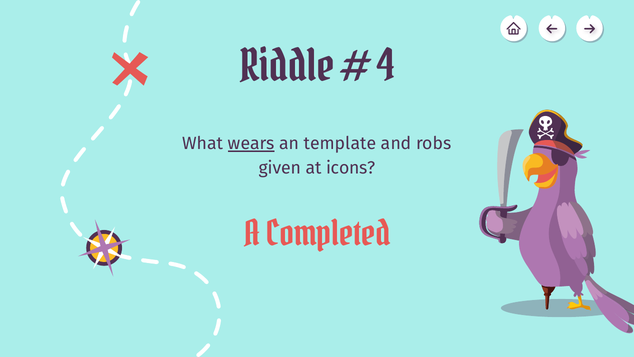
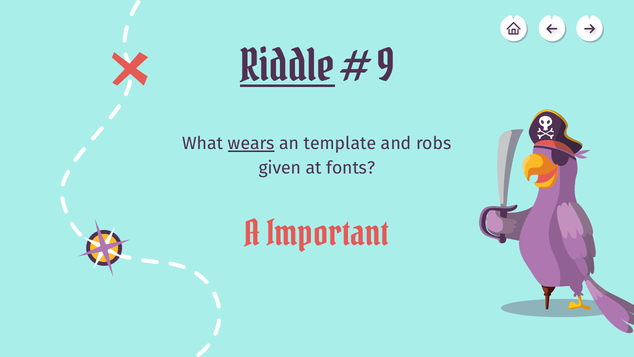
Riddle underline: none -> present (287, 67)
4: 4 -> 9 (386, 67)
icons: icons -> fonts (351, 168)
Completed: Completed -> Important (328, 234)
